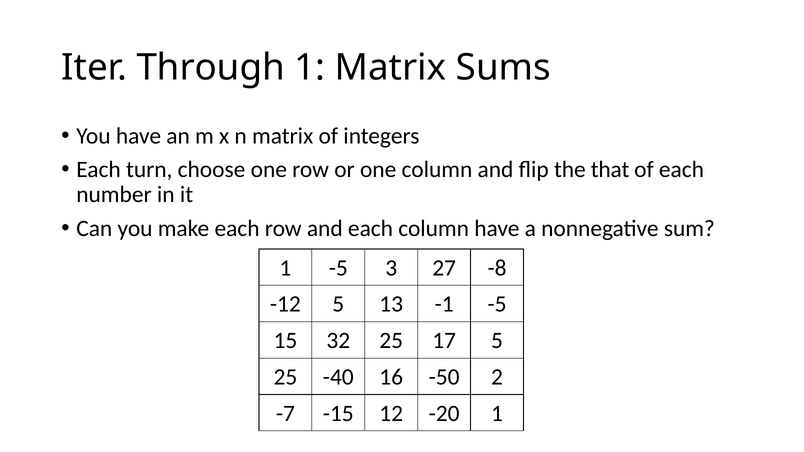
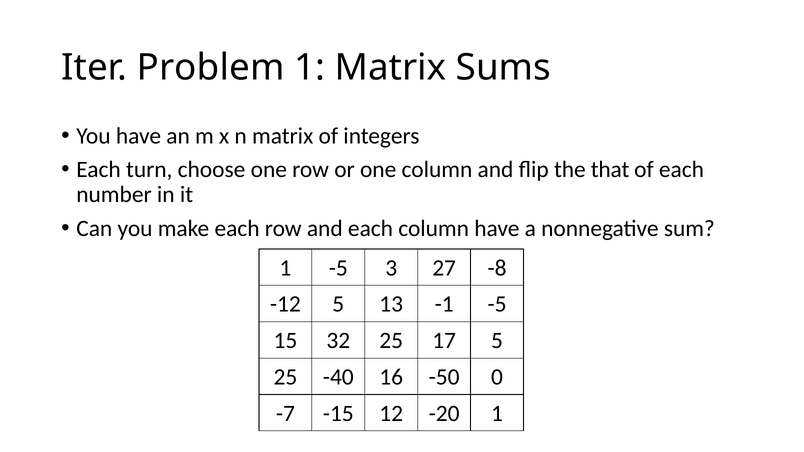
Through: Through -> Problem (211, 68)
2: 2 -> 0 (497, 377)
